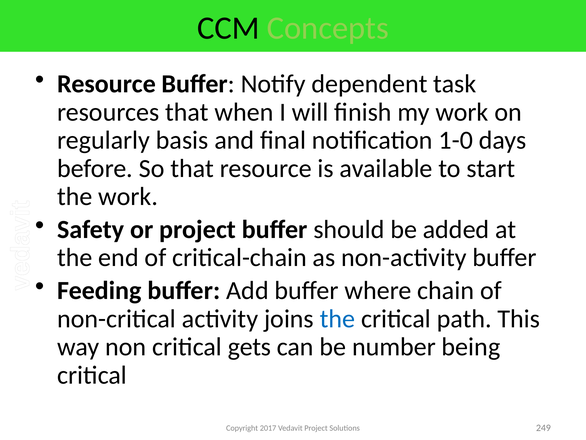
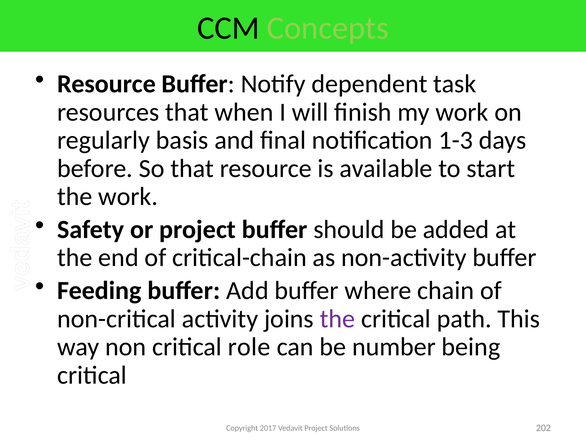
1-0: 1-0 -> 1-3 (456, 140)
the colour: blue -> purple (337, 318)
gets: gets -> role (249, 347)
249: 249 -> 202 (543, 428)
